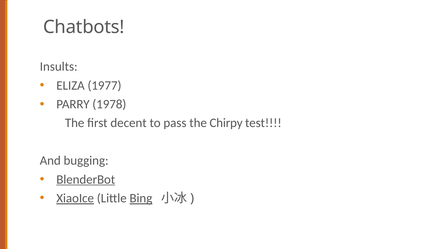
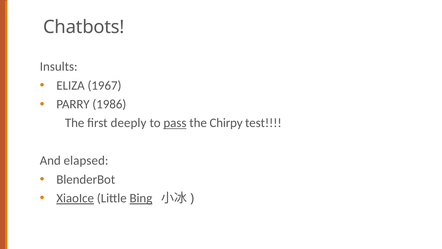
1977: 1977 -> 1967 (105, 85)
1978: 1978 -> 1986 (109, 104)
decent: decent -> deeply (129, 123)
pass underline: none -> present (175, 123)
bugging: bugging -> elapsed (86, 160)
BlenderBot underline: present -> none (86, 179)
